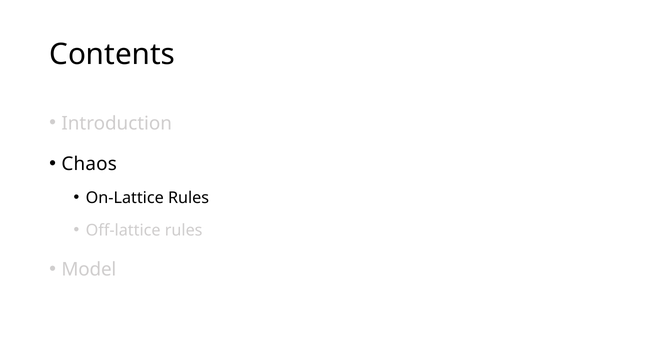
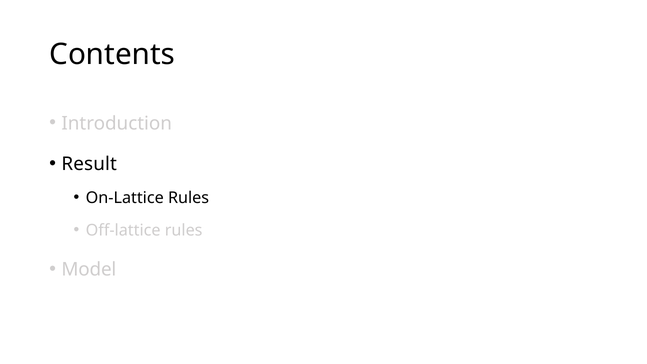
Chaos: Chaos -> Result (89, 164)
